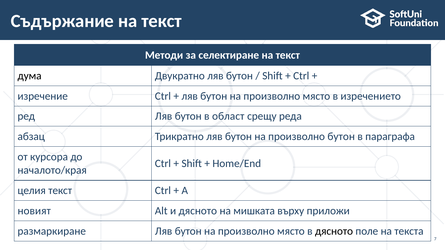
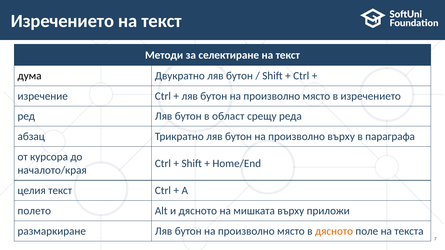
Съдържание: Съдържание -> Изречението (62, 21)
произволно бутон: бутон -> върху (341, 137)
новият: новият -> полето (34, 211)
дясното colour: black -> orange (334, 231)
